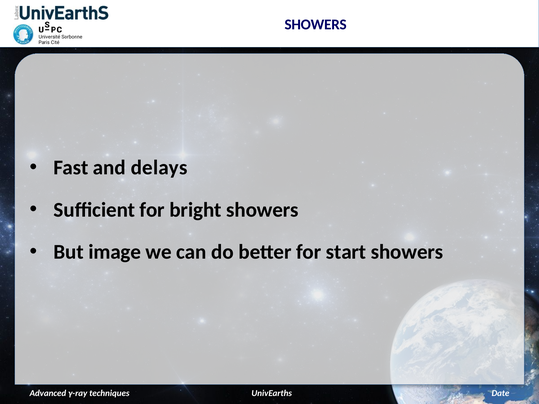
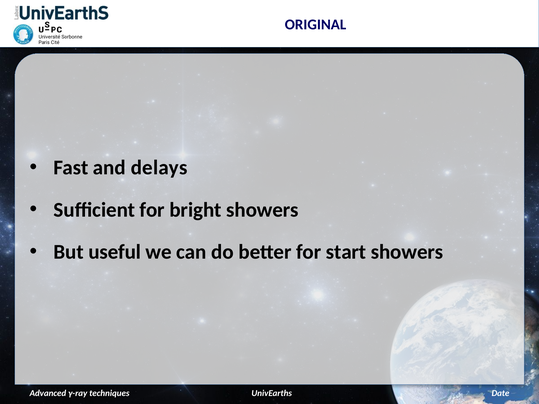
SHOWERS: SHOWERS -> ORIGINAL (315, 24)
image: image -> useful (115, 252)
